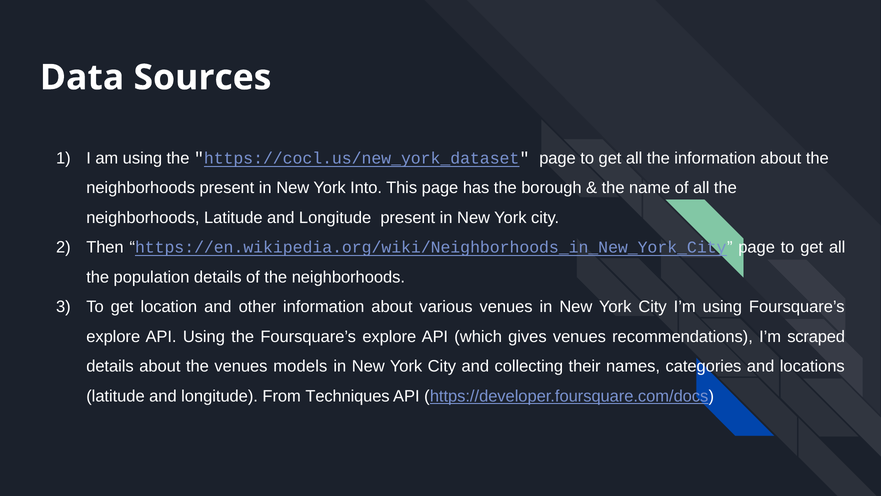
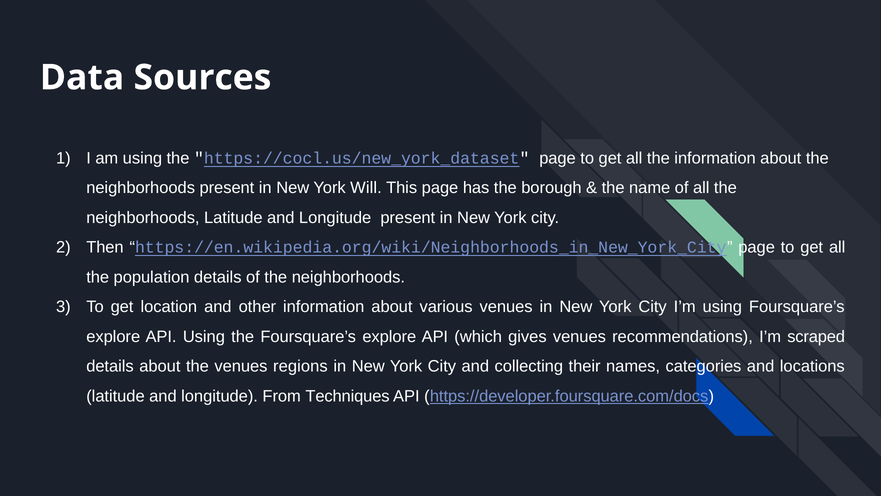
Into: Into -> Will (366, 188)
models: models -> regions (300, 366)
